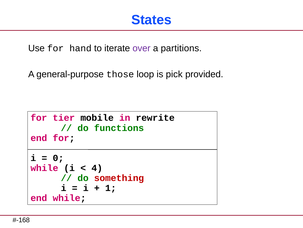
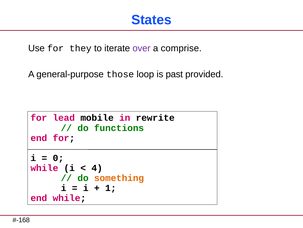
hand: hand -> they (80, 48)
partitions: partitions -> comprise (181, 48)
pick: pick -> past (174, 74)
tier: tier -> lead (64, 118)
something colour: red -> orange (119, 177)
